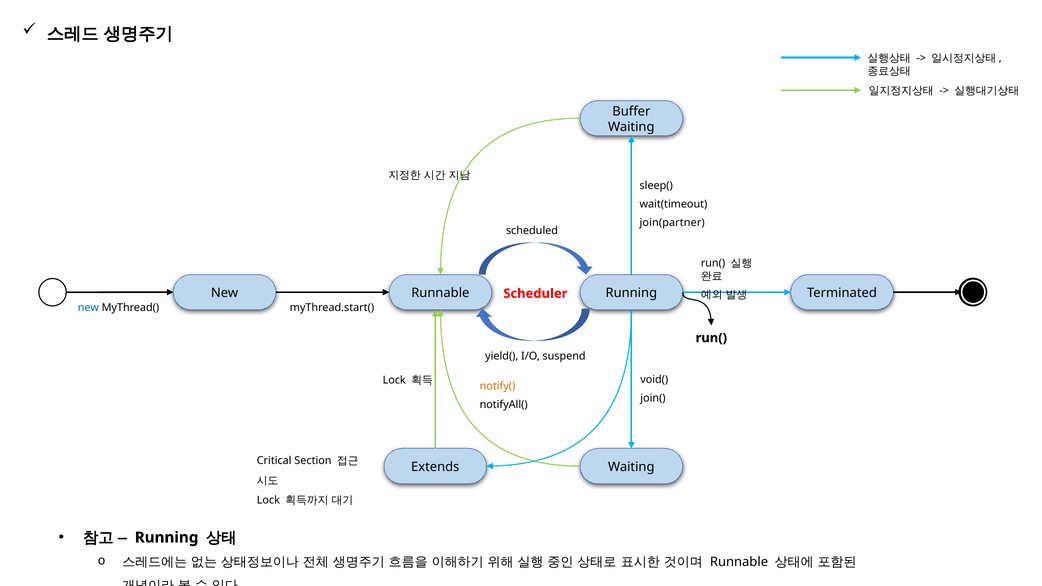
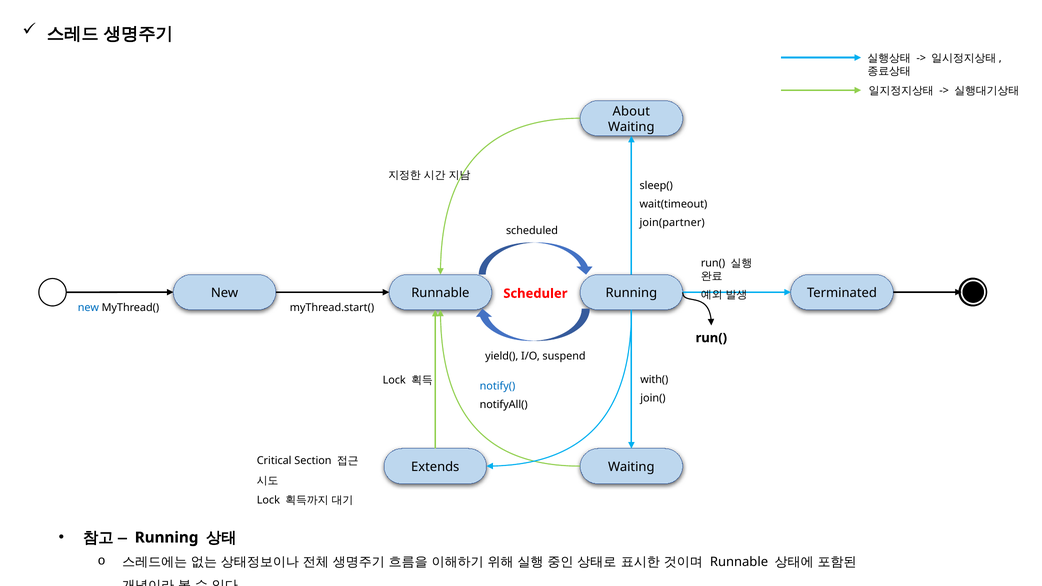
Buffer: Buffer -> About (631, 111)
void(: void( -> with( (654, 380)
notify( colour: orange -> blue (497, 386)
